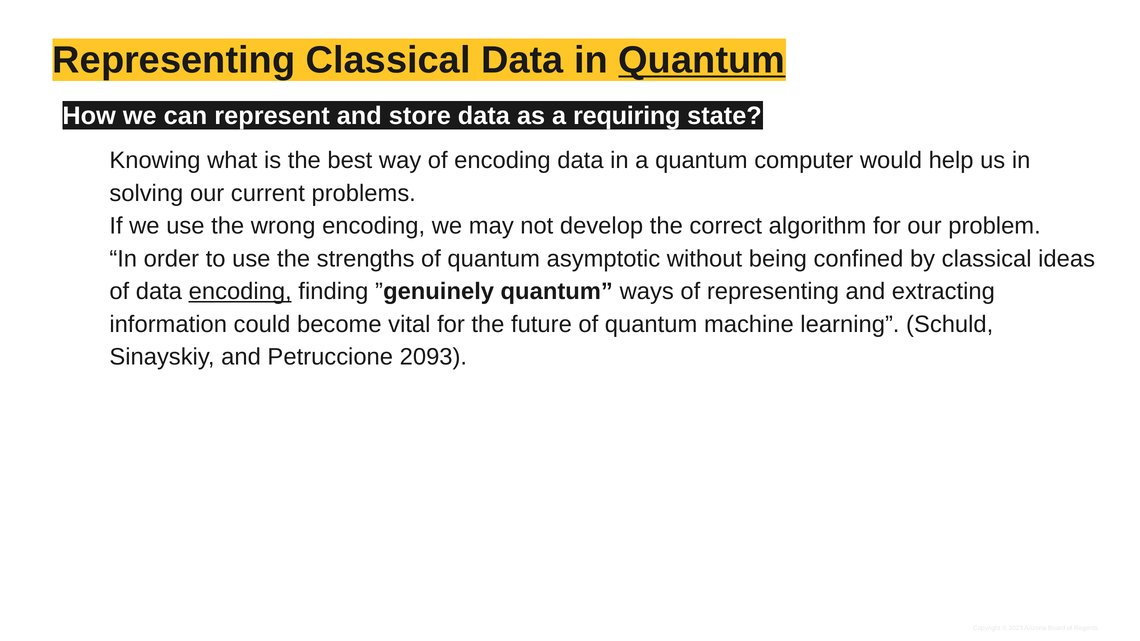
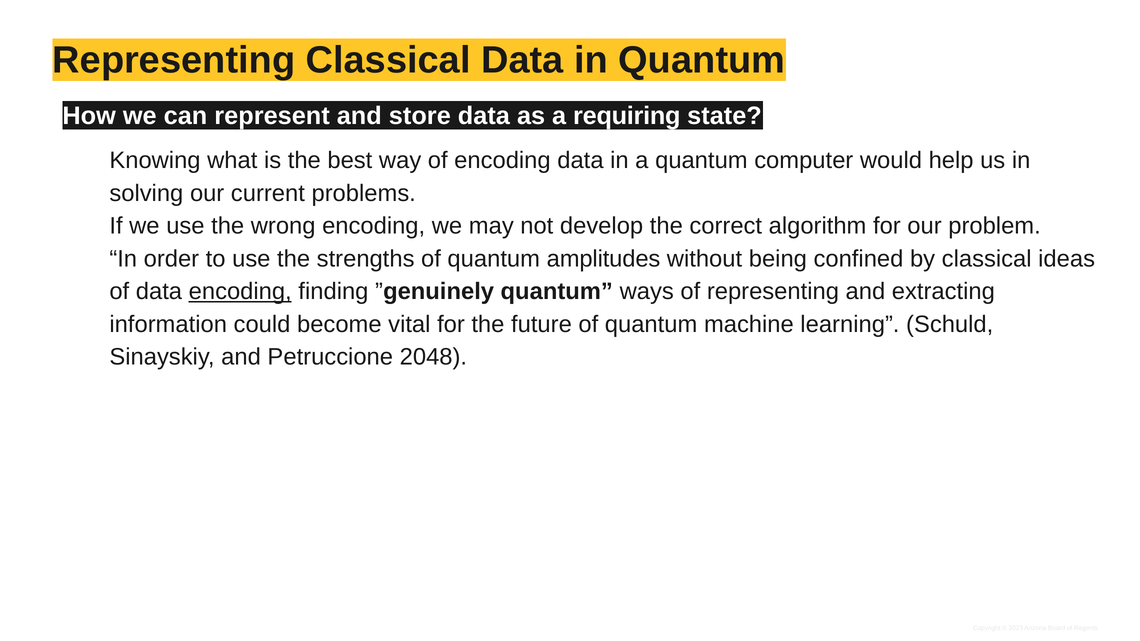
Quantum underline: present -> none (702, 60)
asymptotic: asymptotic -> amplitudes (604, 259)
2093: 2093 -> 2048 (433, 357)
